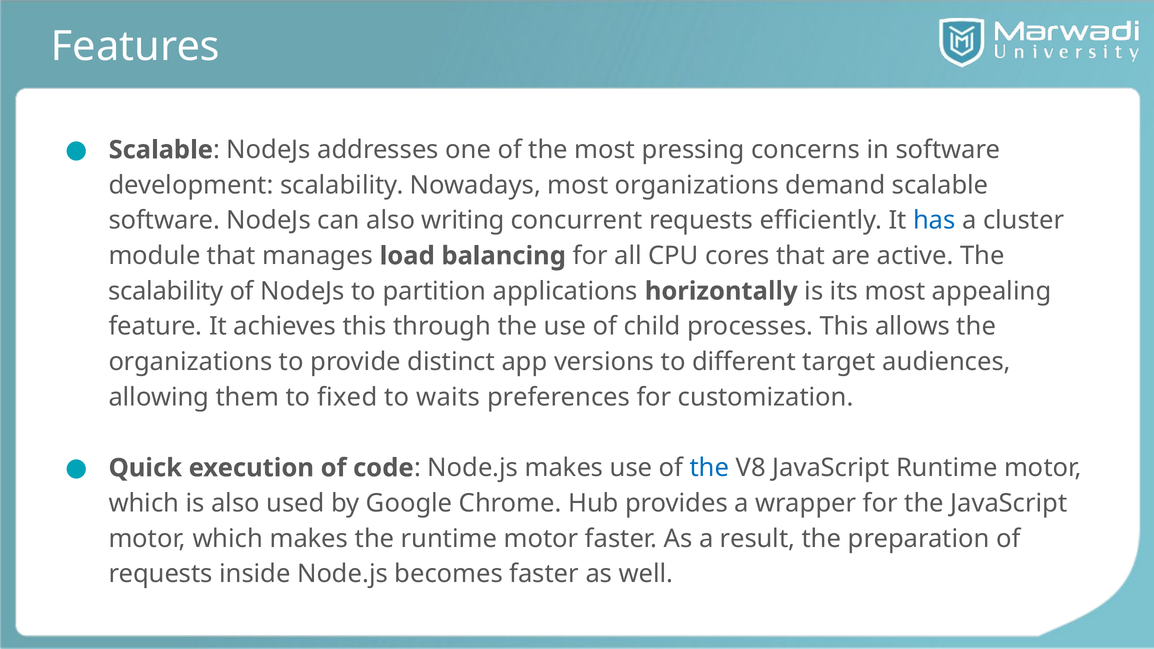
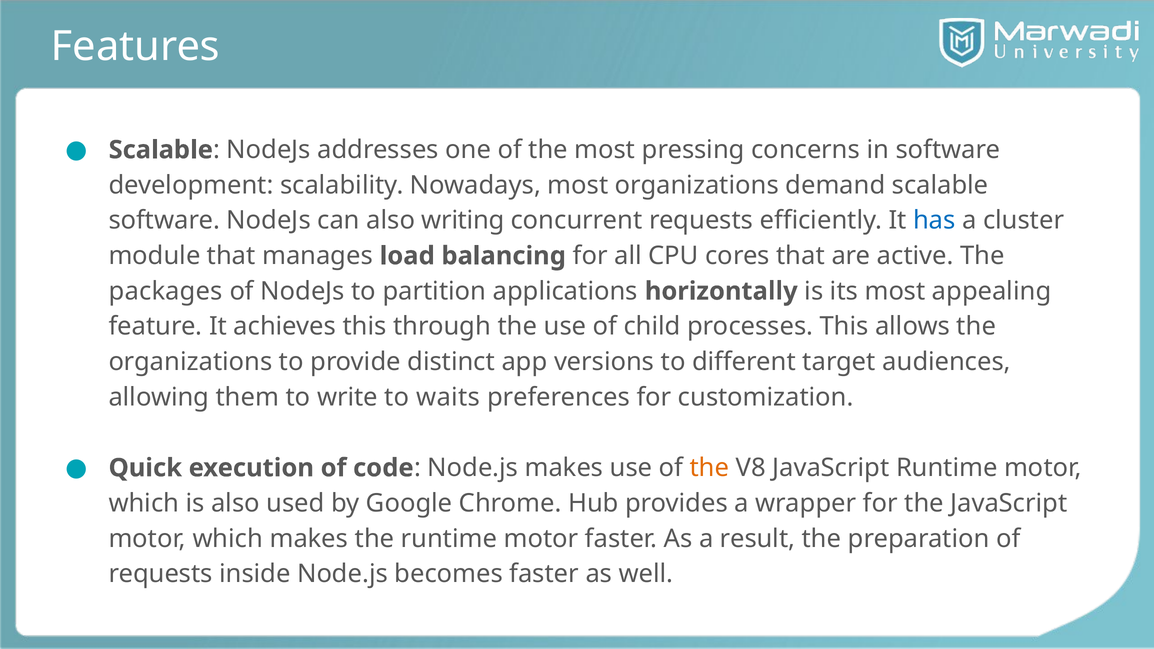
scalability: scalability -> packages (166, 291)
fixed: fixed -> write (347, 397)
the colour: blue -> orange (709, 468)
